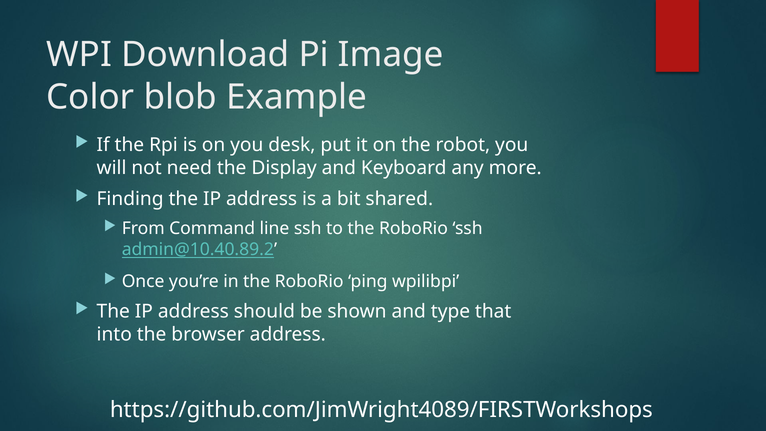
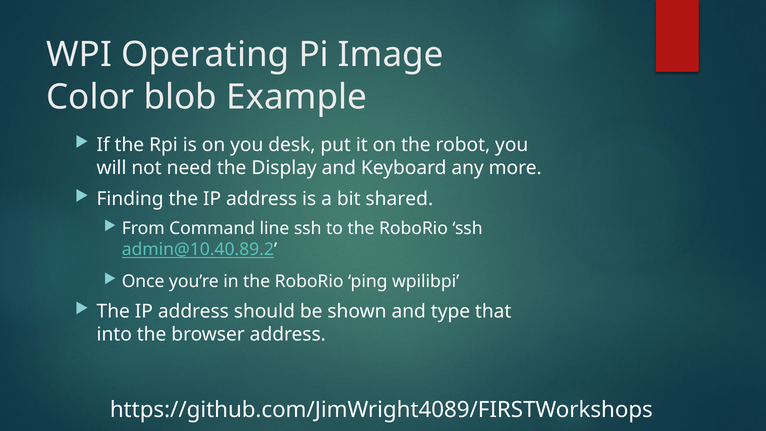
Download: Download -> Operating (205, 55)
